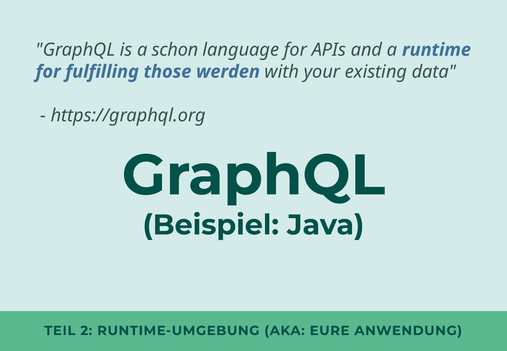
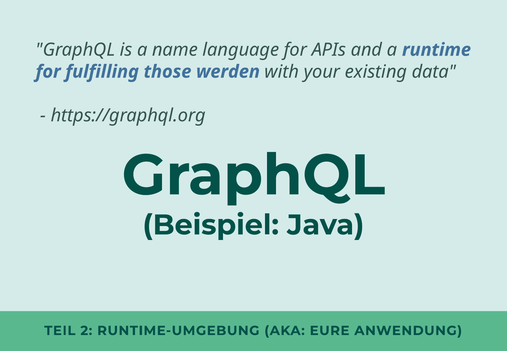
schon: schon -> name (175, 50)
